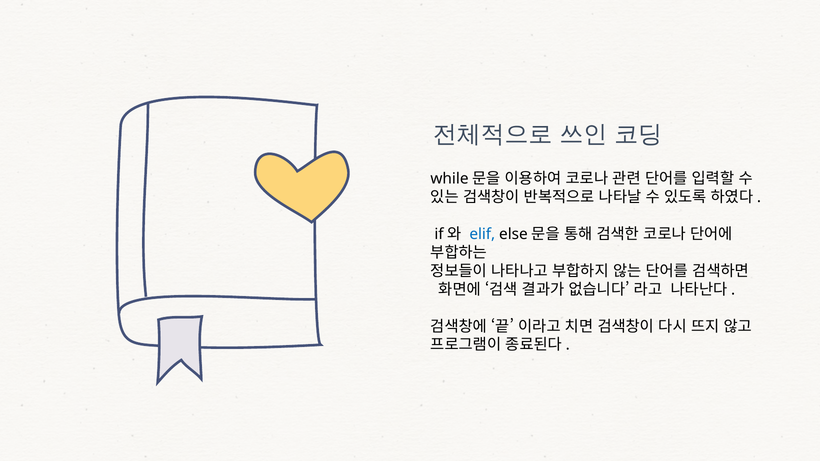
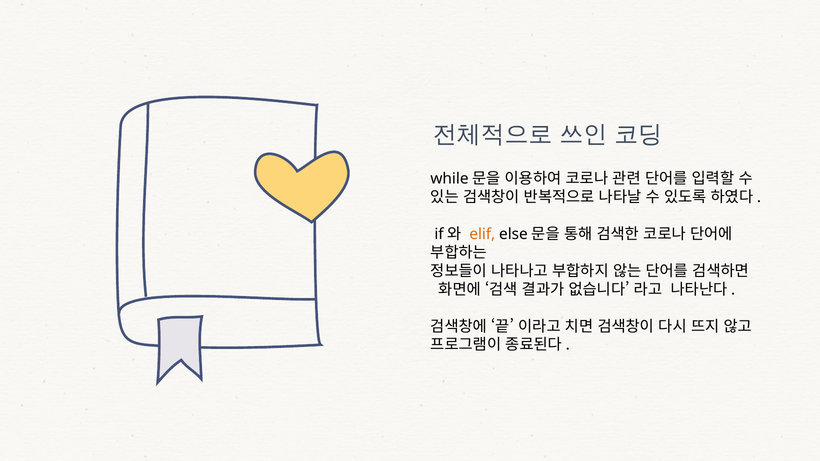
elif colour: blue -> orange (482, 234)
